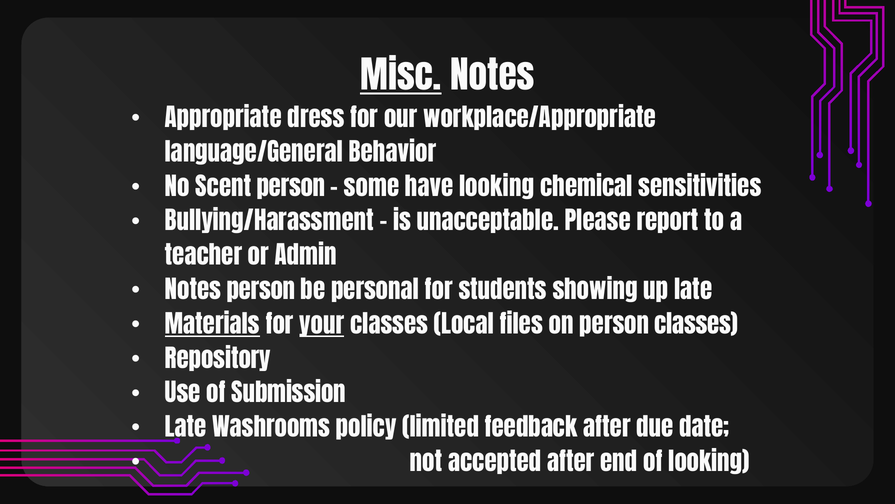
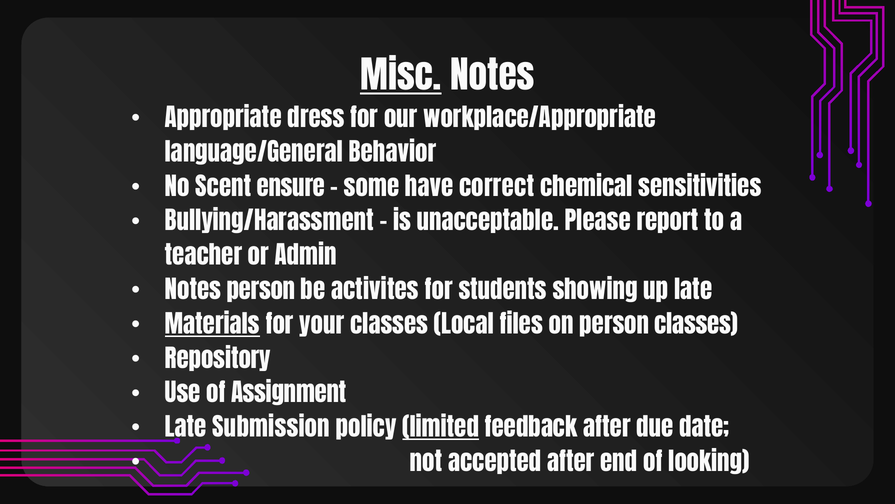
Scent person: person -> ensure (291, 188)
have looking: looking -> correct (497, 188)
personal: personal -> activites (375, 291)
your underline: present -> none (322, 325)
Submission: Submission -> Assignment (289, 394)
Washrooms: Washrooms -> Submission (271, 428)
limited underline: none -> present (441, 428)
